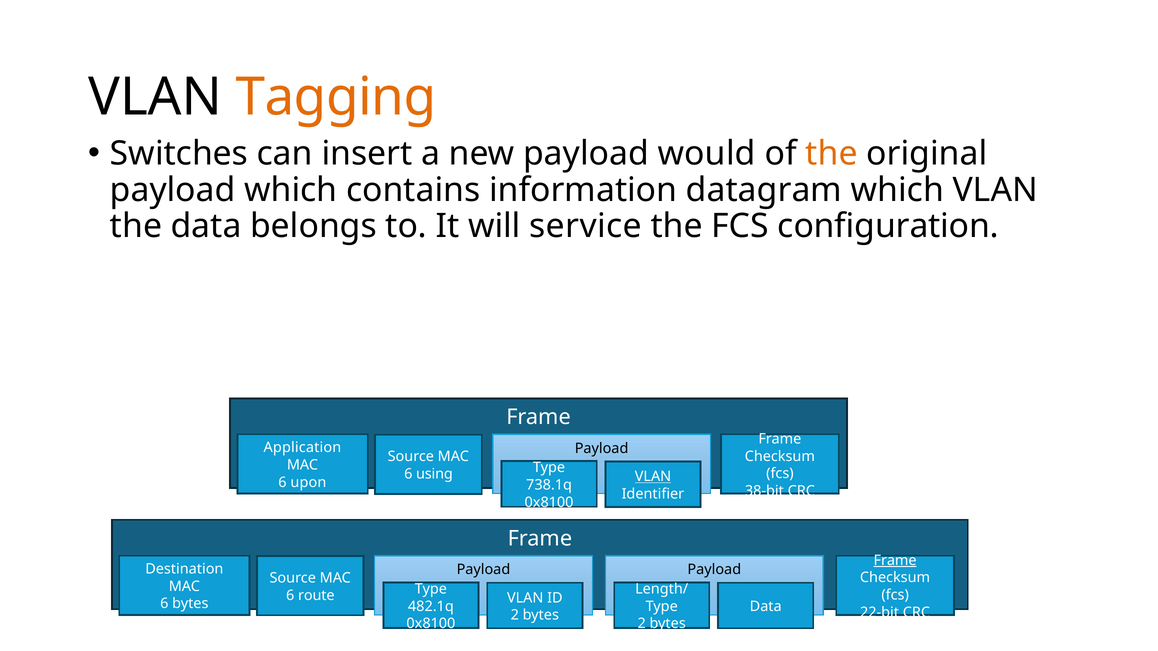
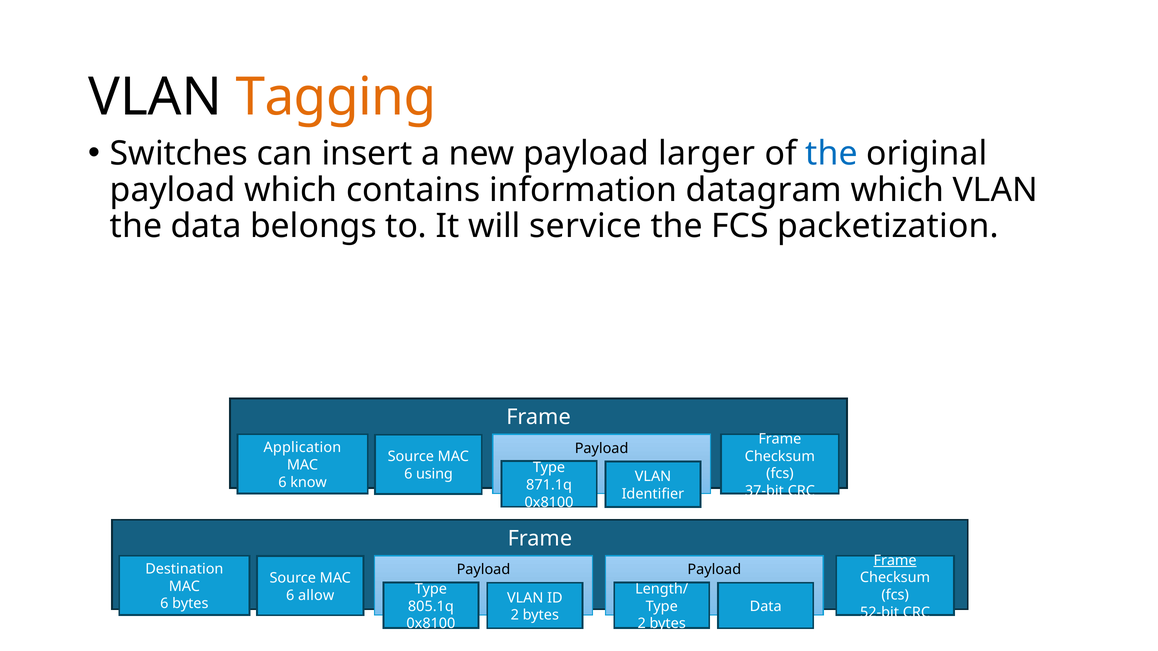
would: would -> larger (707, 154)
the colour: orange -> blue (832, 154)
configuration: configuration -> packetization (888, 226)
VLAN underline: present -> none (653, 477)
upon: upon -> know (309, 483)
738.1q: 738.1q -> 871.1q (549, 485)
38-bit: 38-bit -> 37-bit (764, 491)
route: route -> allow (316, 596)
482.1q: 482.1q -> 805.1q (431, 607)
22-bit: 22-bit -> 52-bit (880, 613)
